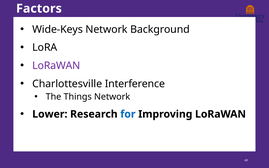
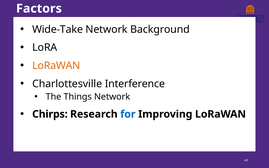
Wide-Keys: Wide-Keys -> Wide-Take (58, 29)
LoRaWAN colour: purple -> orange (56, 66)
Lower: Lower -> Chirps (50, 114)
